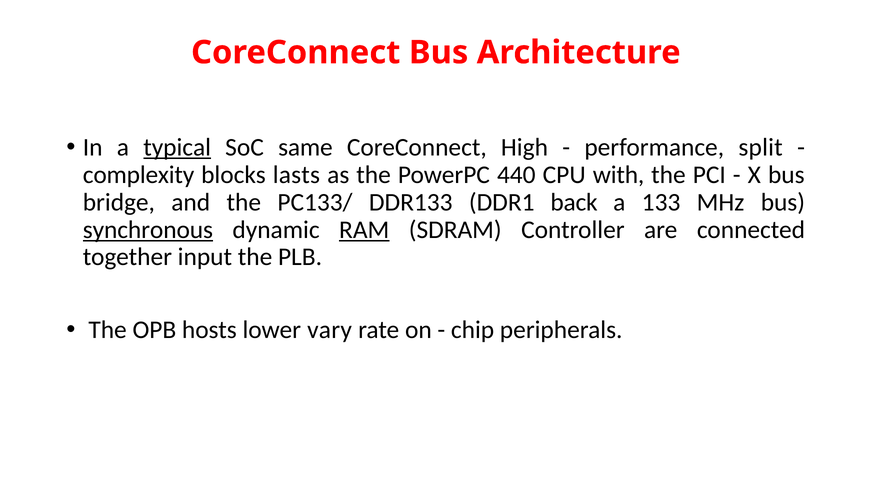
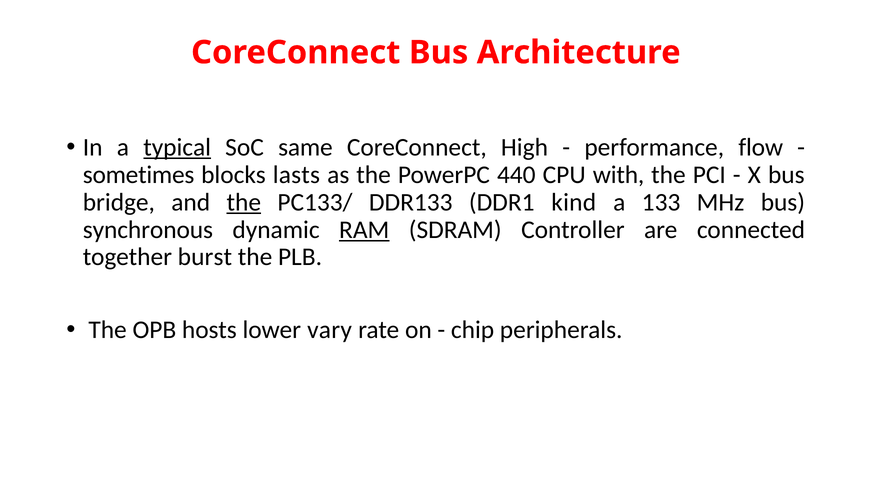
split: split -> flow (761, 147)
complexity: complexity -> sometimes (139, 175)
the underline: none -> present (244, 202)
back: back -> kind (574, 202)
synchronous underline: present -> none (148, 230)
input: input -> burst (205, 257)
